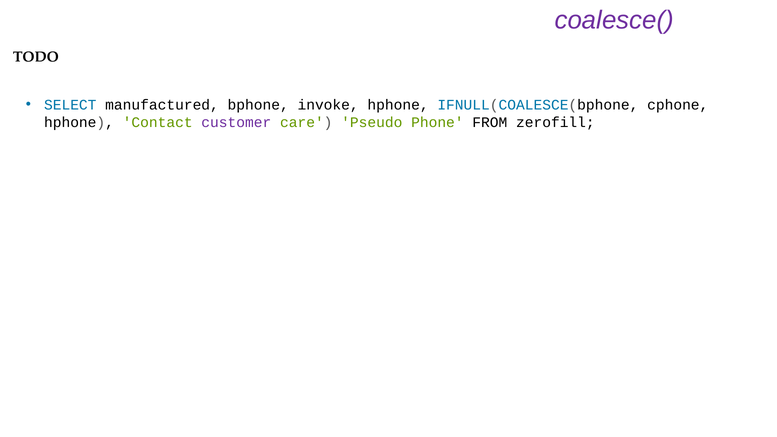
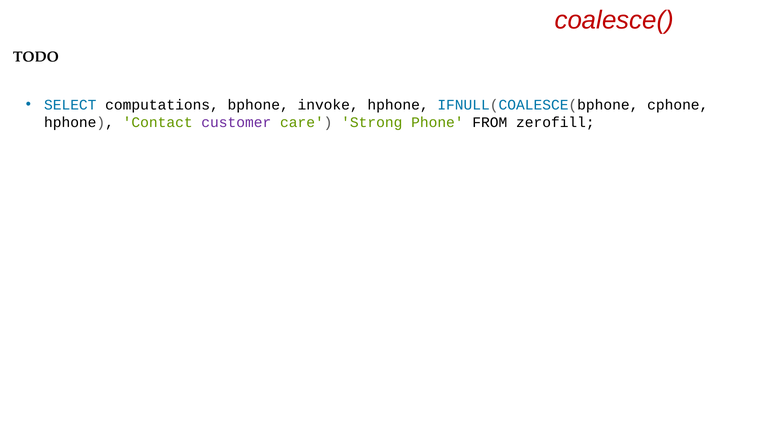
coalesce( colour: purple -> red (614, 20)
manufactured: manufactured -> computations (162, 105)
Pseudo: Pseudo -> Strong (372, 122)
